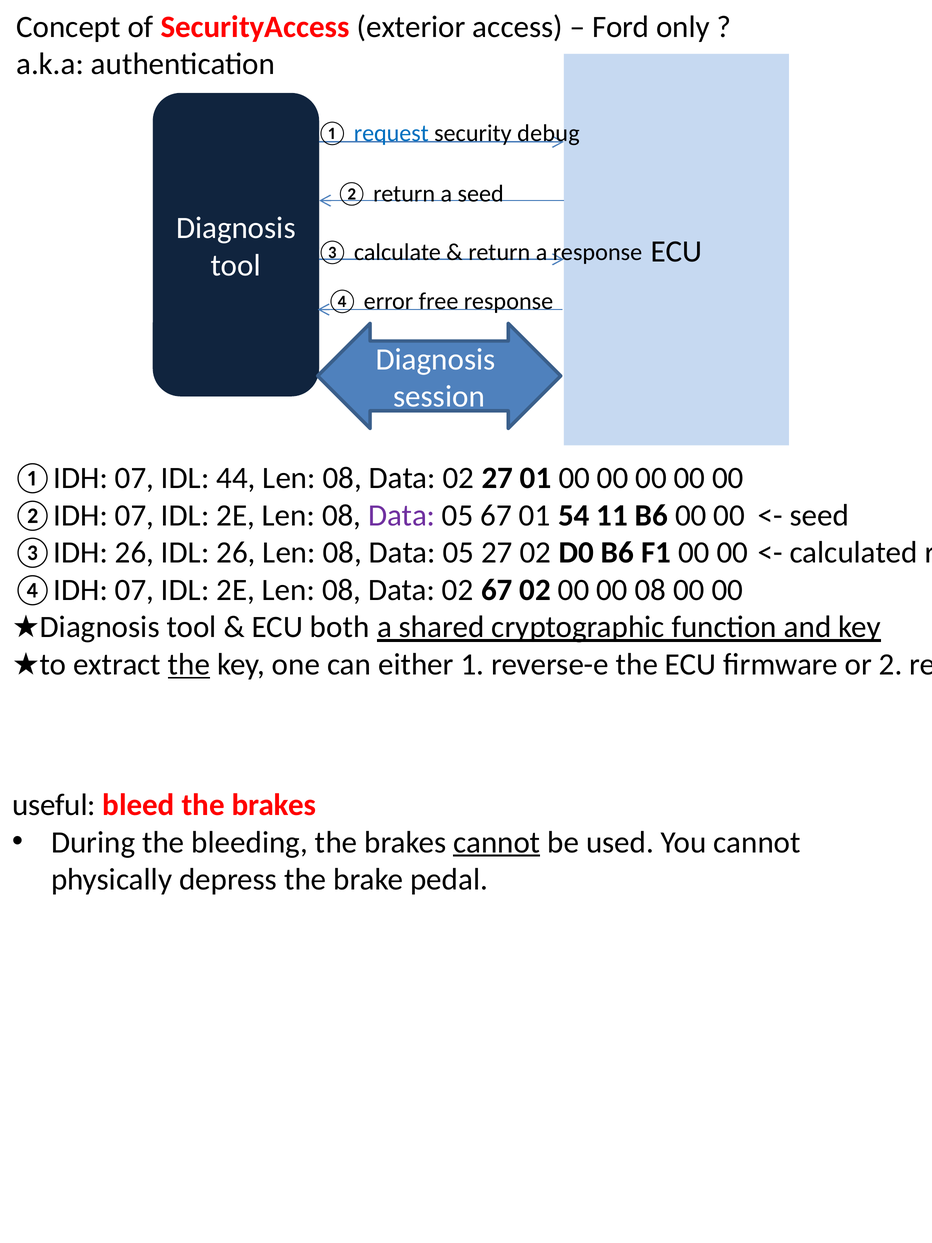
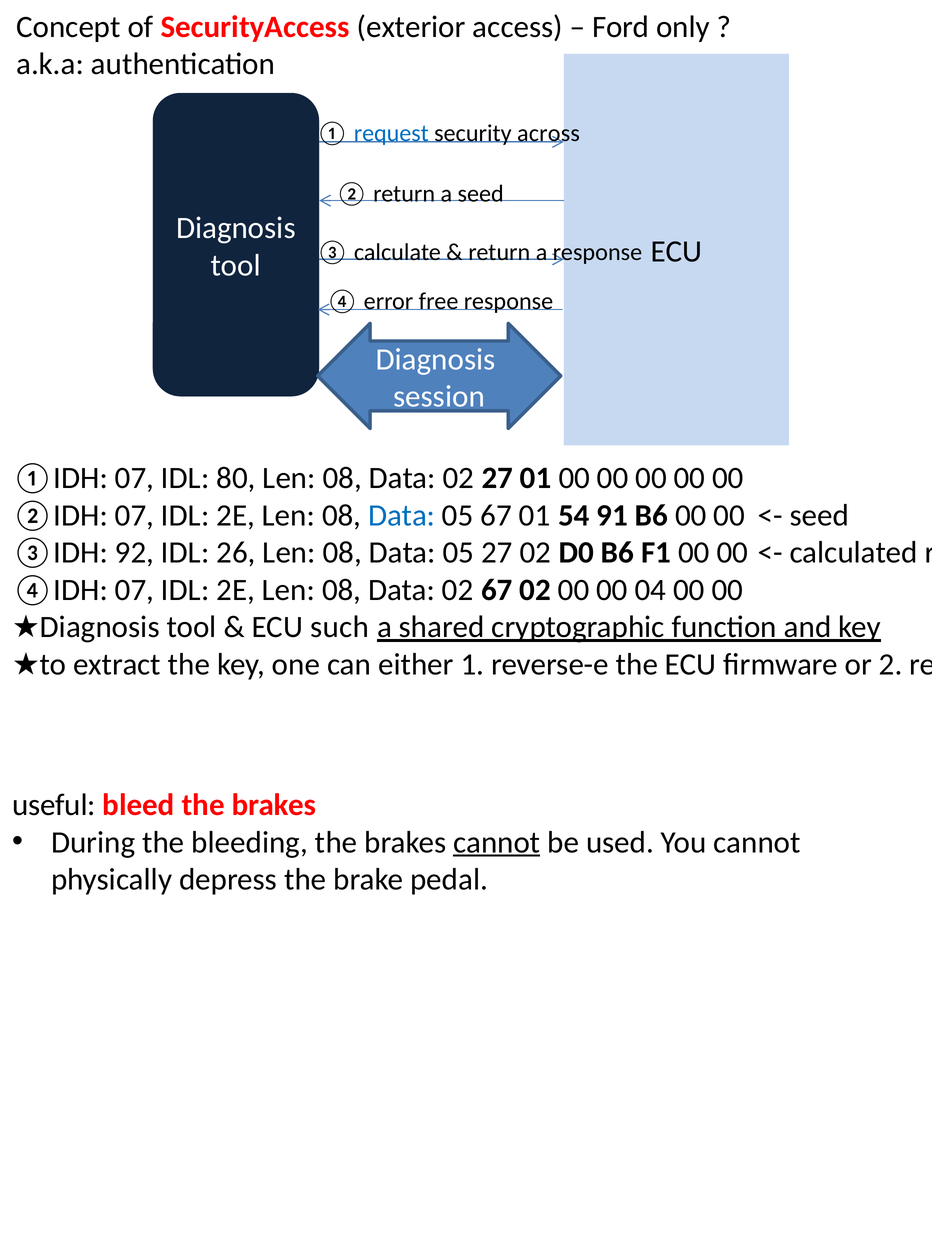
debug: debug -> across (548, 133)
44: 44 -> 80 (236, 478)
Data colour: purple -> blue (402, 515)
11: 11 -> 91 (612, 515)
③IDH 26: 26 -> 92 (134, 552)
00 08: 08 -> 04 (650, 590)
both: both -> such (340, 627)
the underline: present -> none (189, 664)
